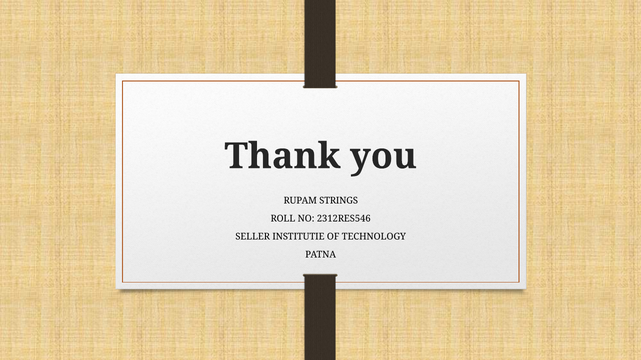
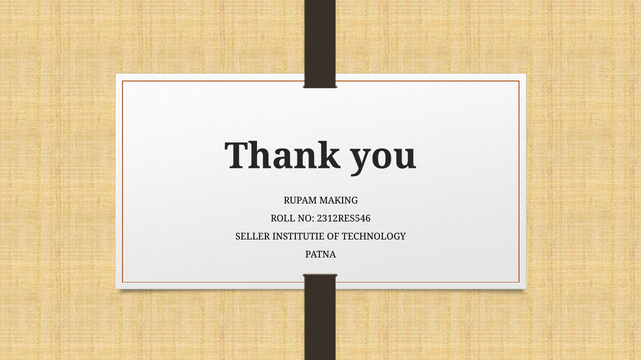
STRINGS: STRINGS -> MAKING (339, 201)
